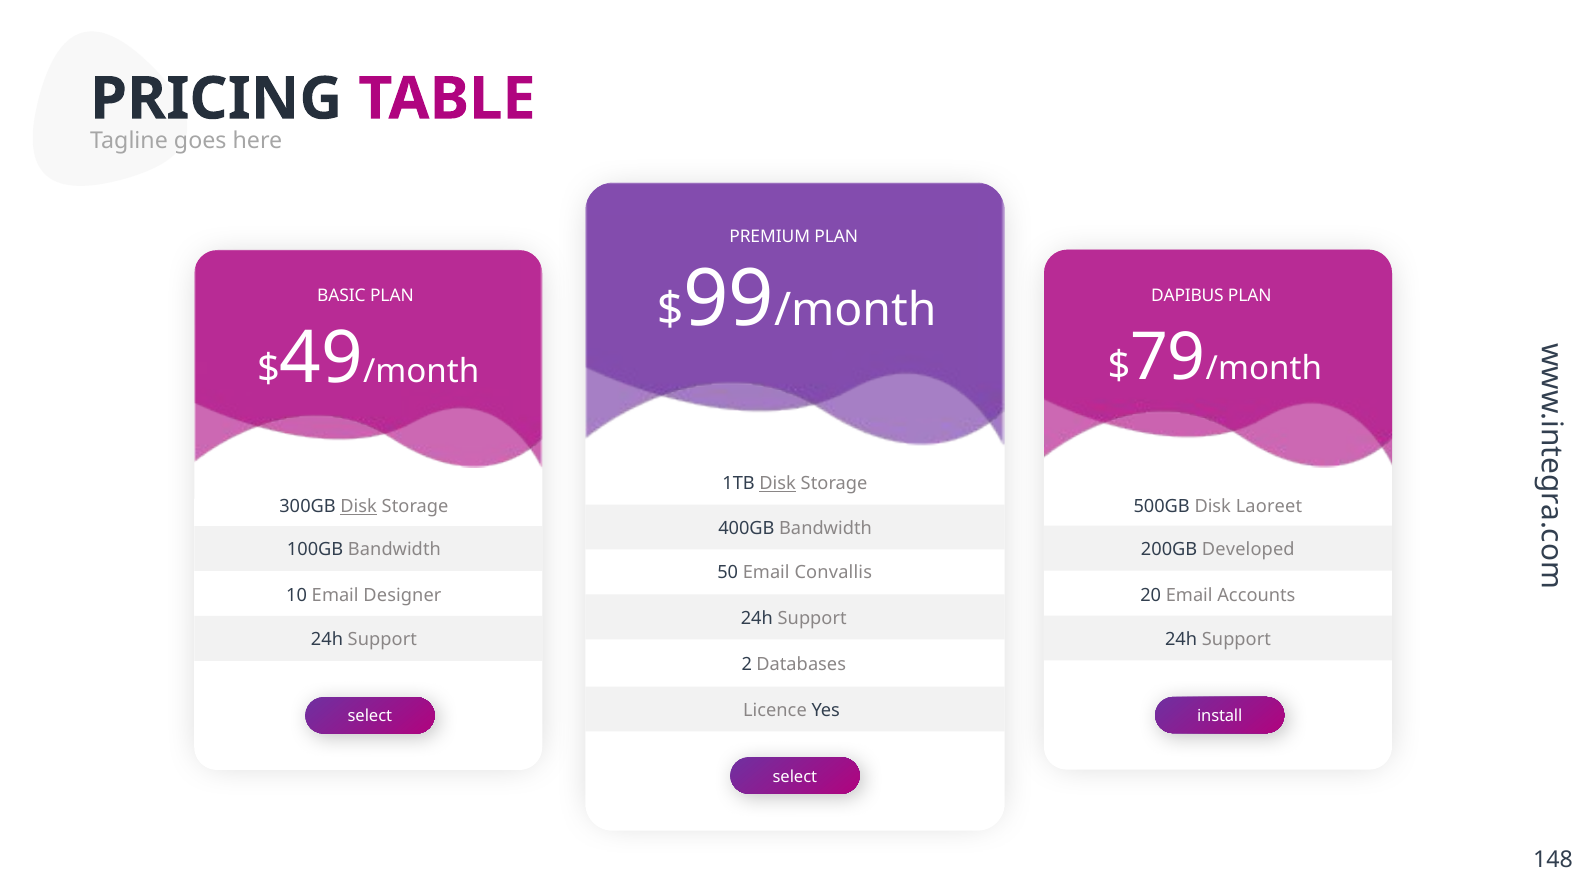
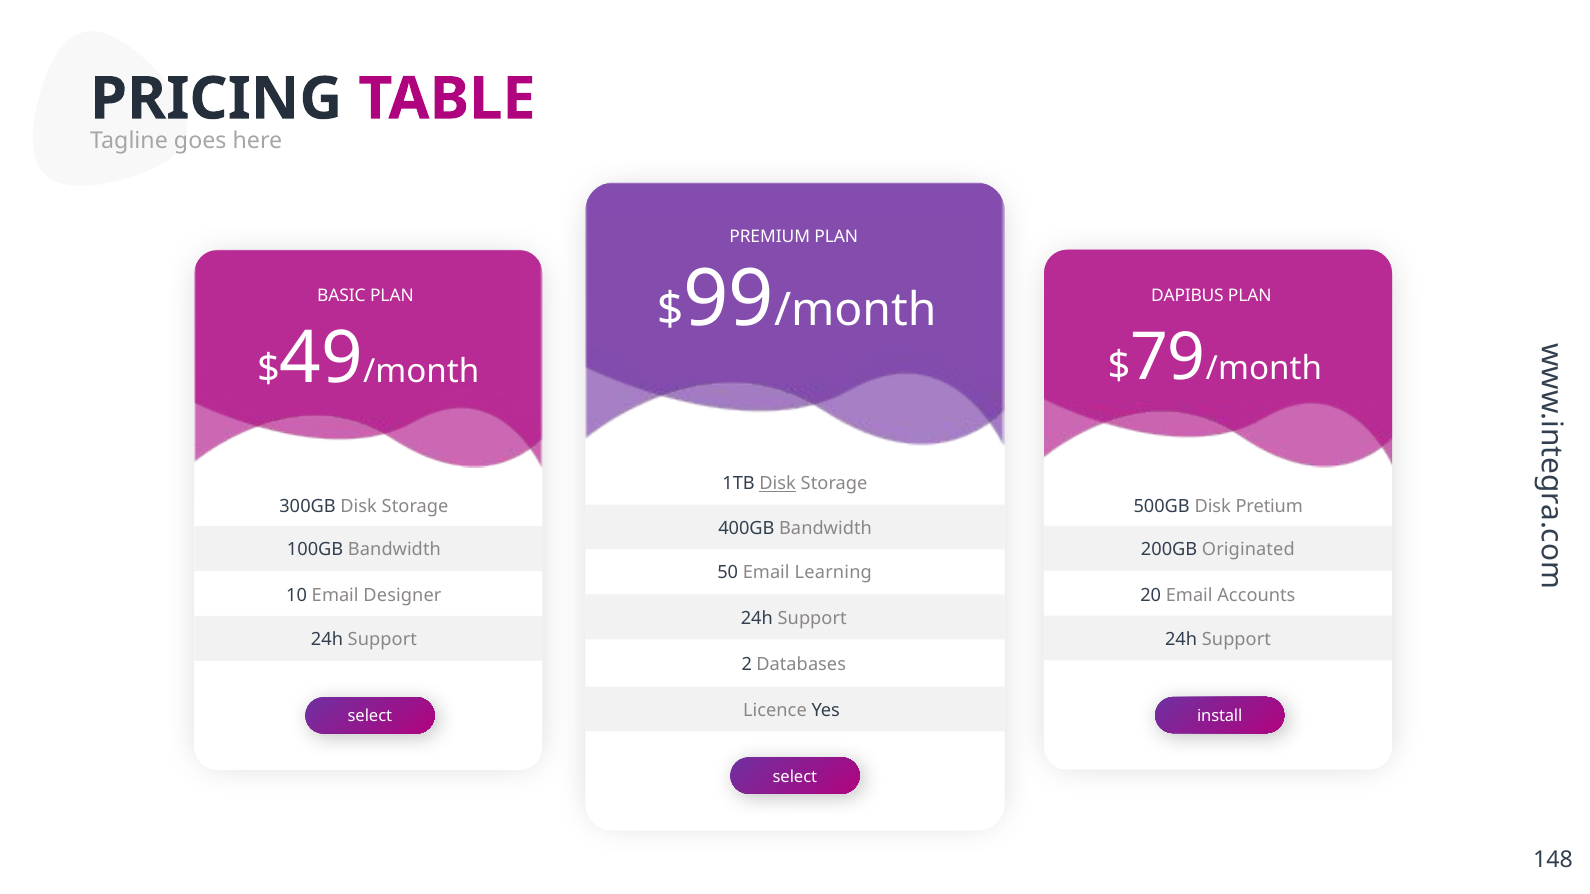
Disk underline: present -> none (359, 507)
Laoreet: Laoreet -> Pretium (1269, 507)
Developed: Developed -> Originated (1248, 550)
Convallis: Convallis -> Learning (833, 573)
